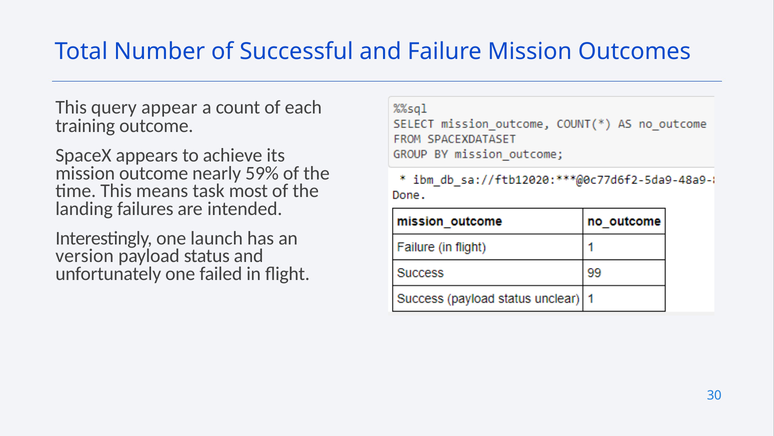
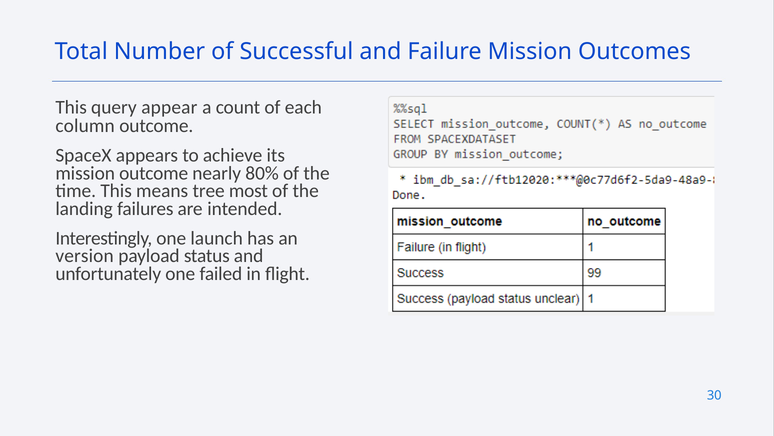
training: training -> column (85, 126)
59%: 59% -> 80% (262, 173)
task: task -> tree (209, 191)
